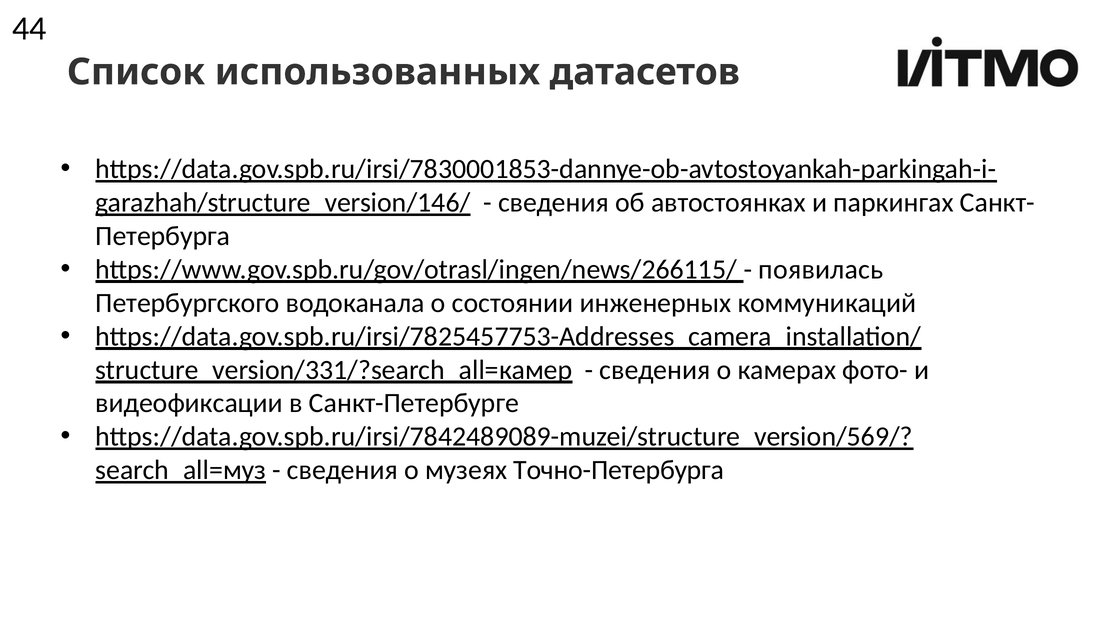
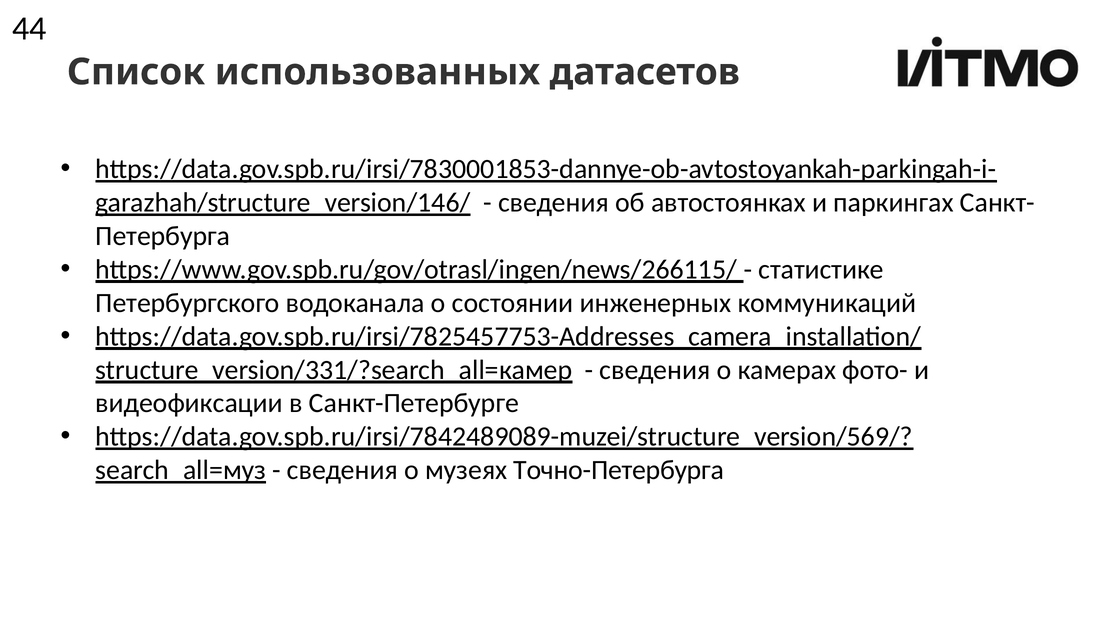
появилась: появилась -> статистике (821, 270)
